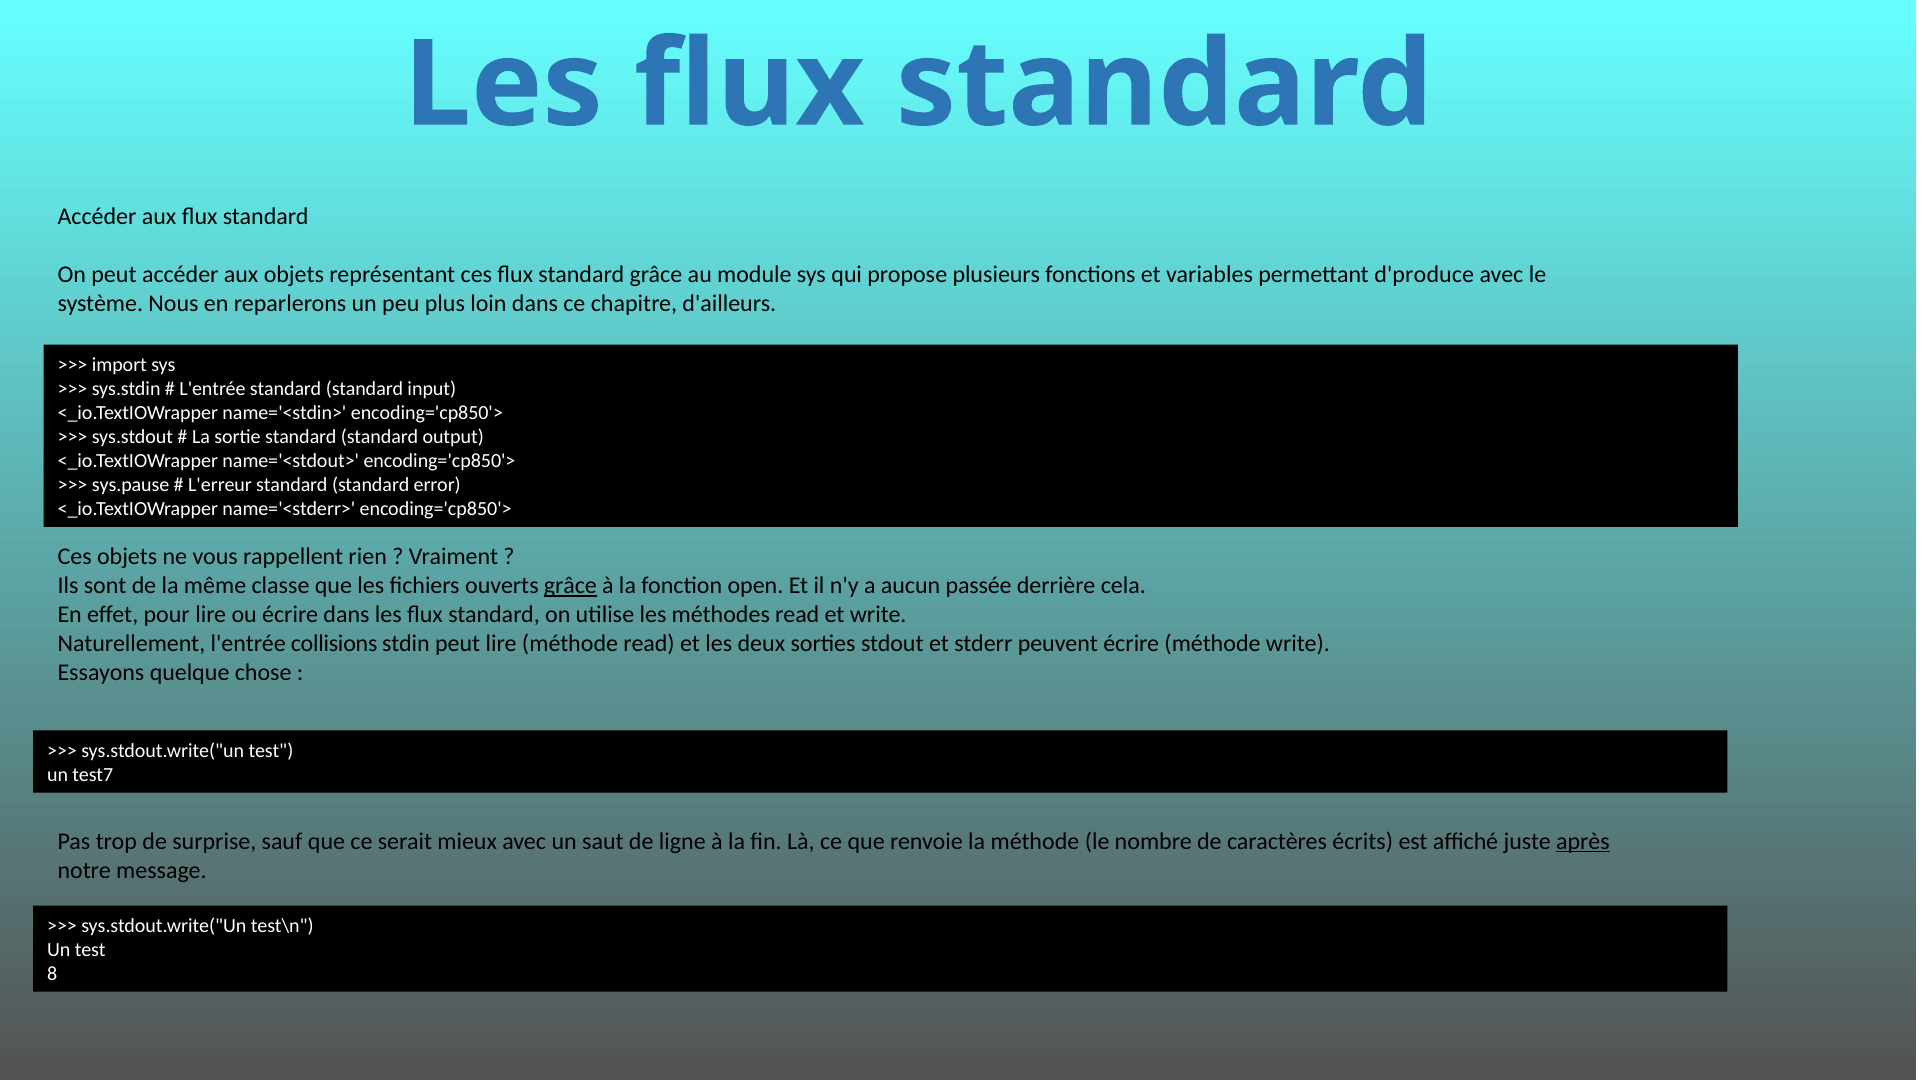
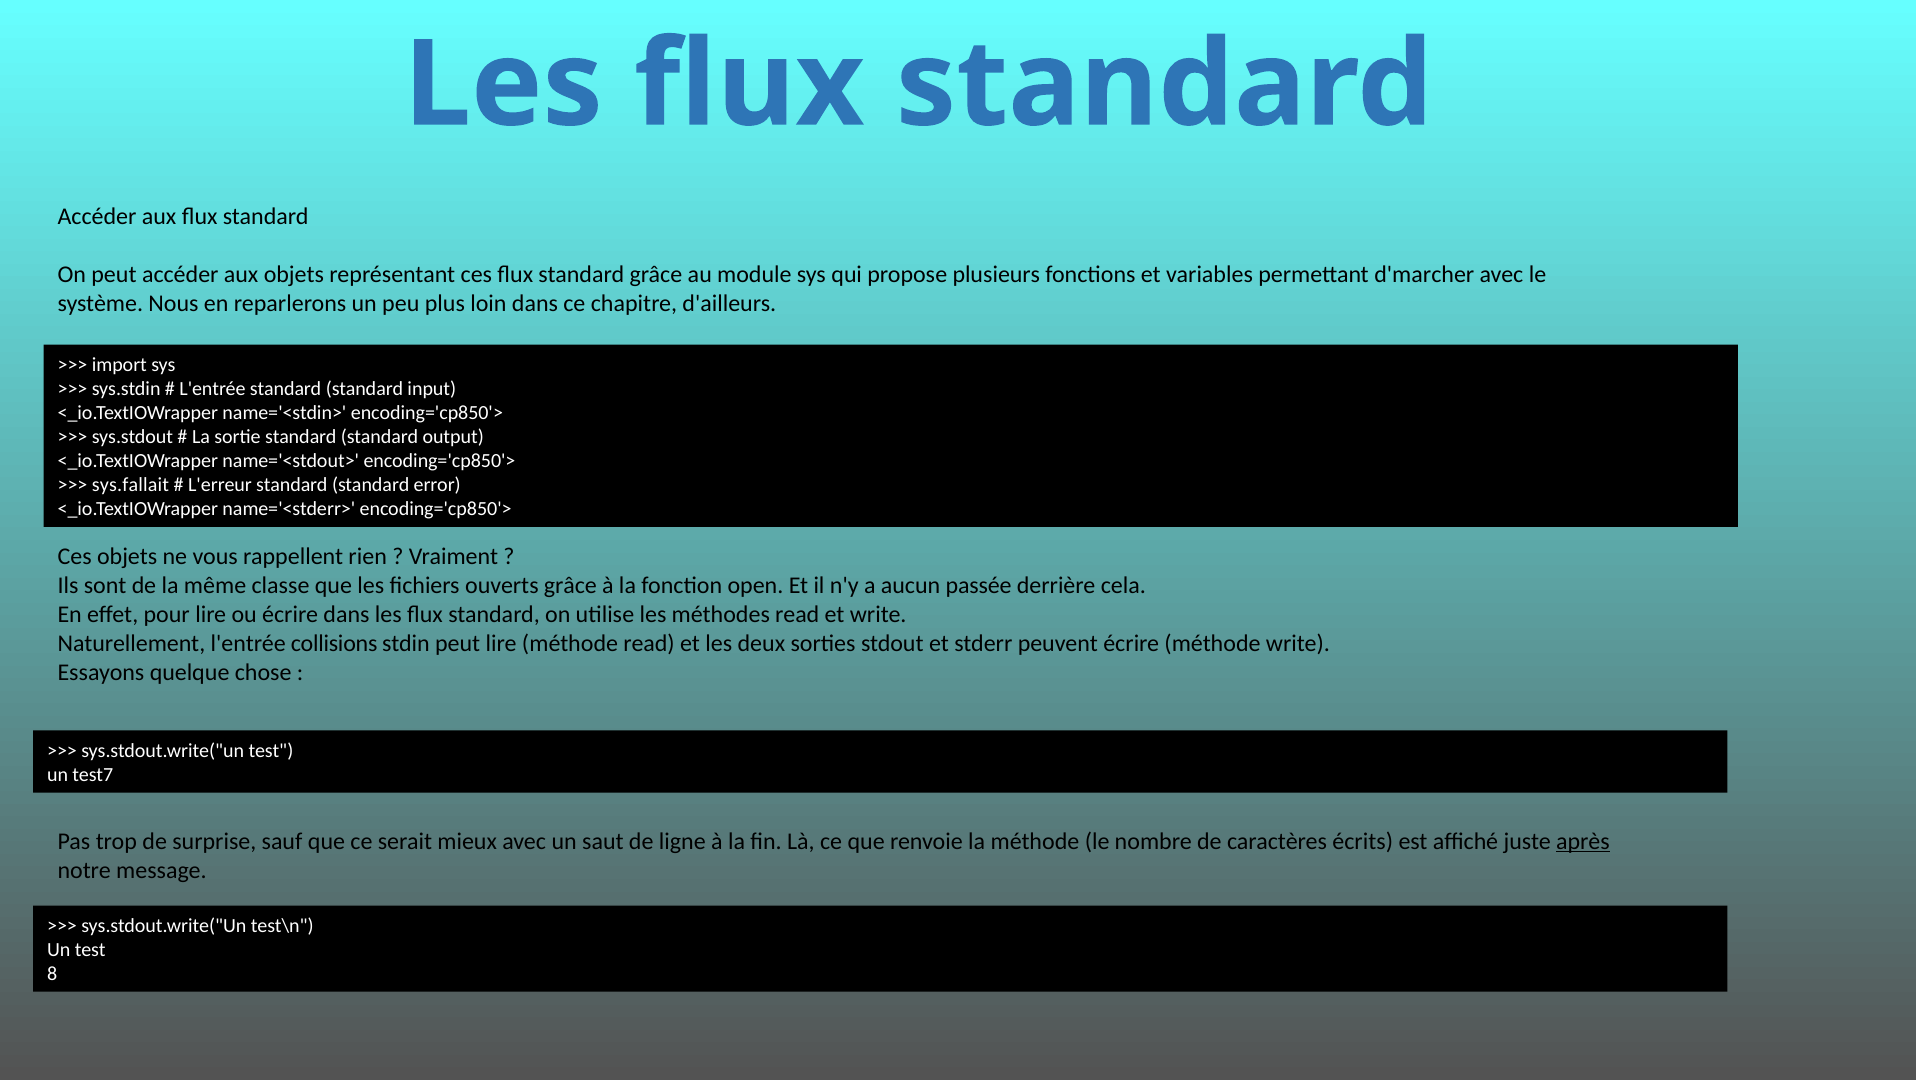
d'produce: d'produce -> d'marcher (1424, 275)
sys.pause: sys.pause -> sys.fallait (130, 485)
grâce underline: present -> none (570, 586)
